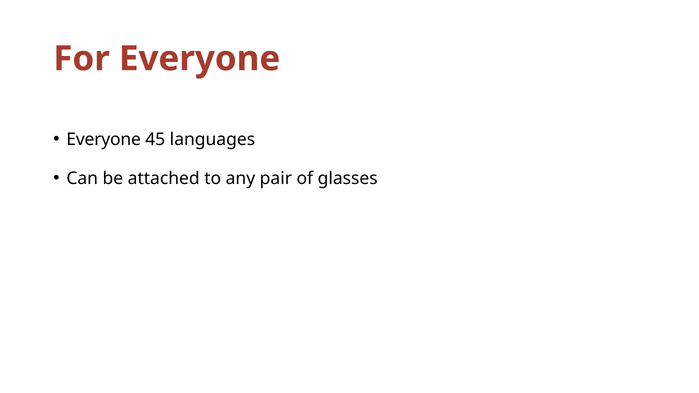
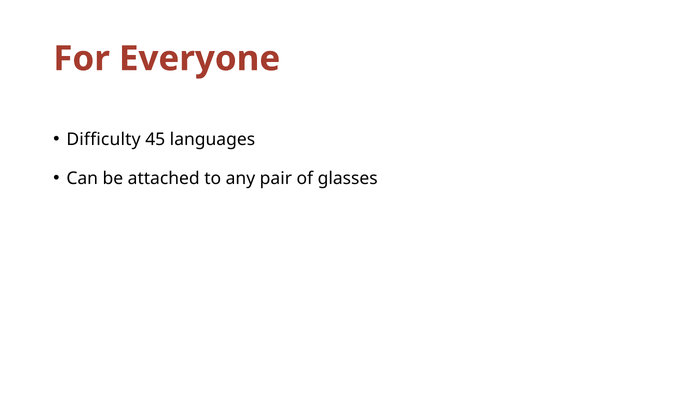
Everyone: Everyone -> Difficulty (103, 140)
